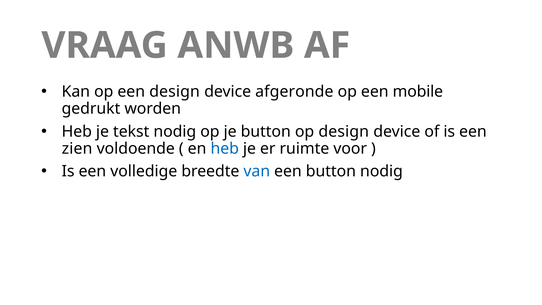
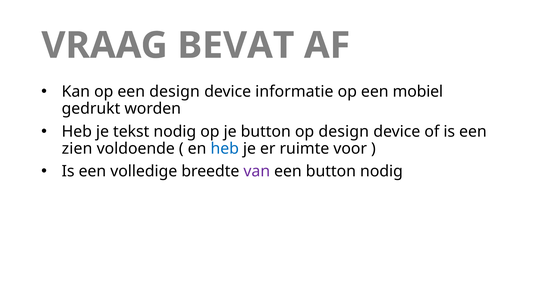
ANWB: ANWB -> BEVAT (236, 45)
afgeronde: afgeronde -> informatie (294, 92)
mobile: mobile -> mobiel (418, 92)
van colour: blue -> purple (257, 171)
